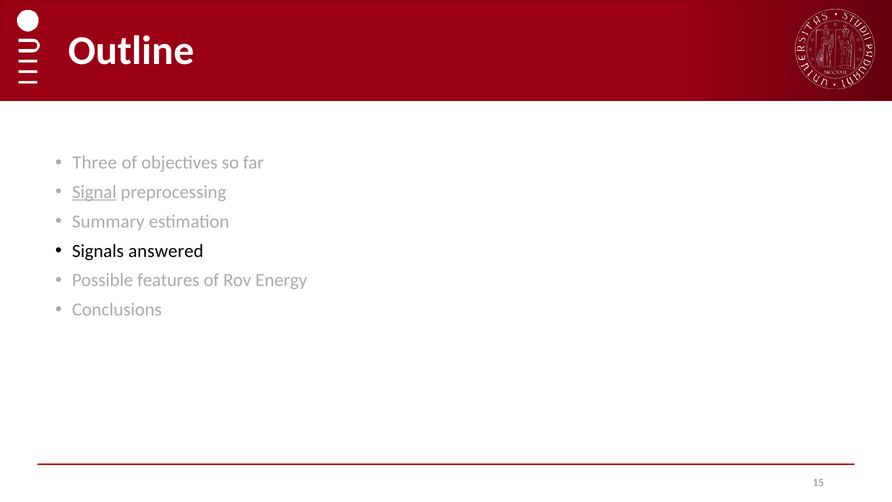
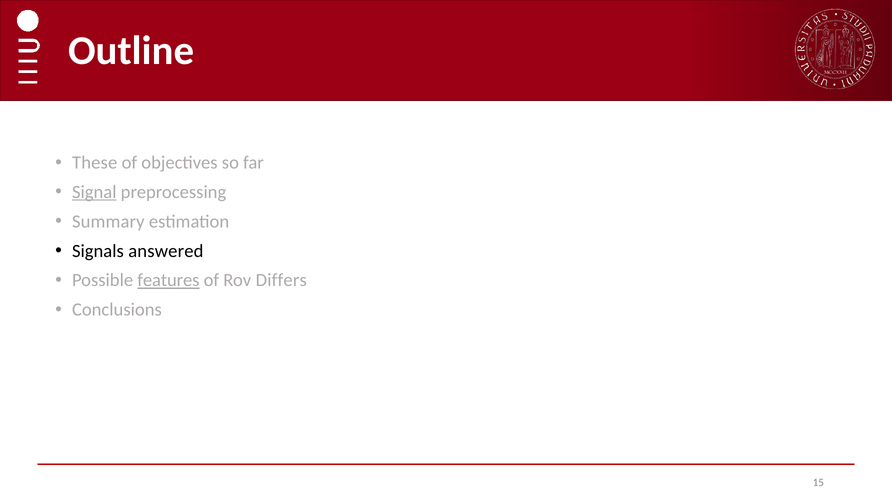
Three: Three -> These (95, 163)
features underline: none -> present (168, 280)
Energy: Energy -> Differs (281, 280)
